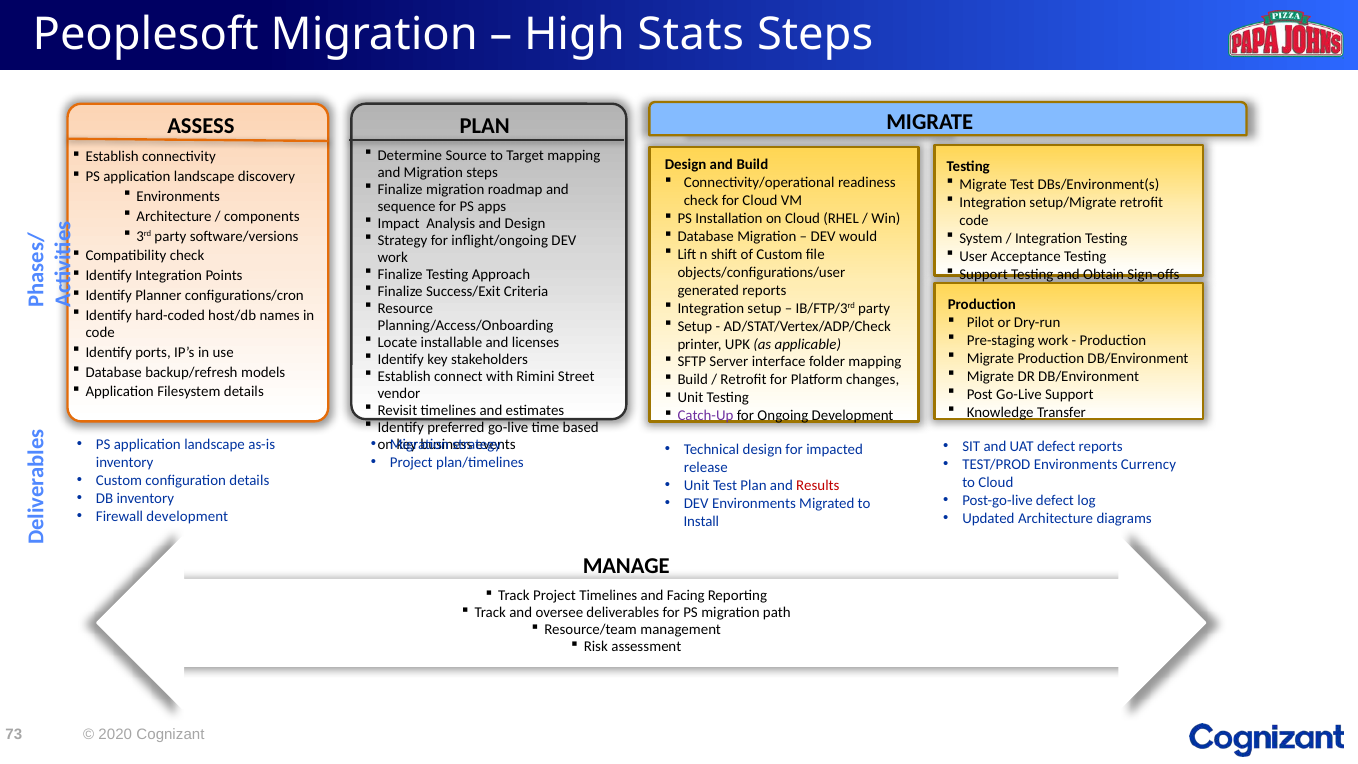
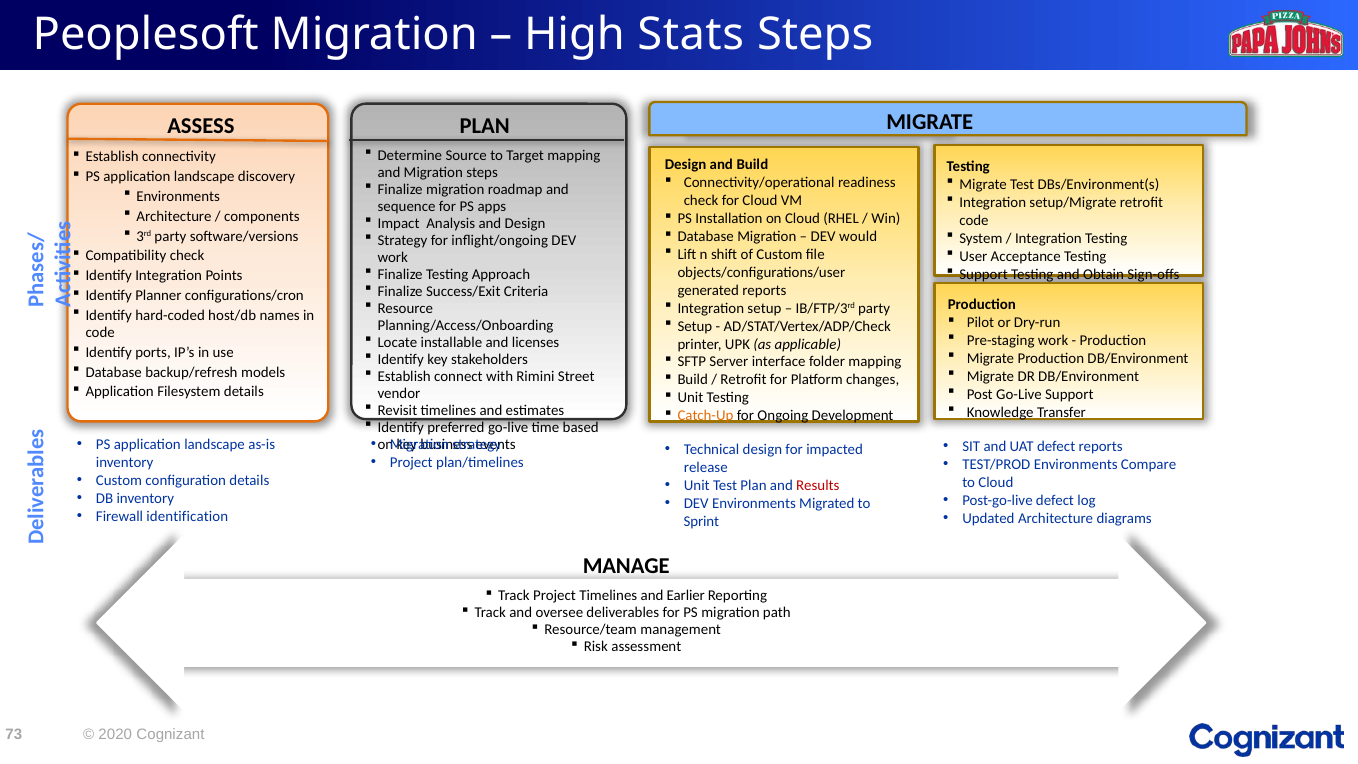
Catch-Up colour: purple -> orange (705, 416)
Currency: Currency -> Compare (1148, 465)
Firewall development: development -> identification (187, 516)
Install: Install -> Sprint (701, 521)
Facing: Facing -> Earlier (686, 596)
